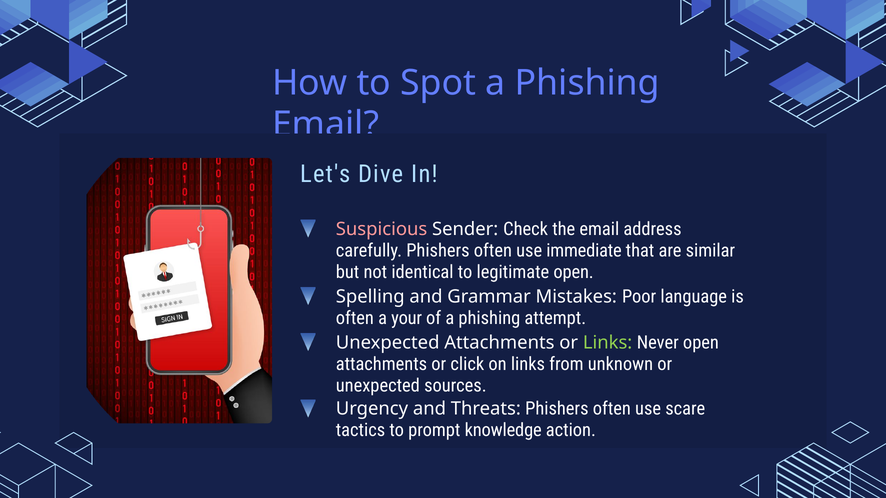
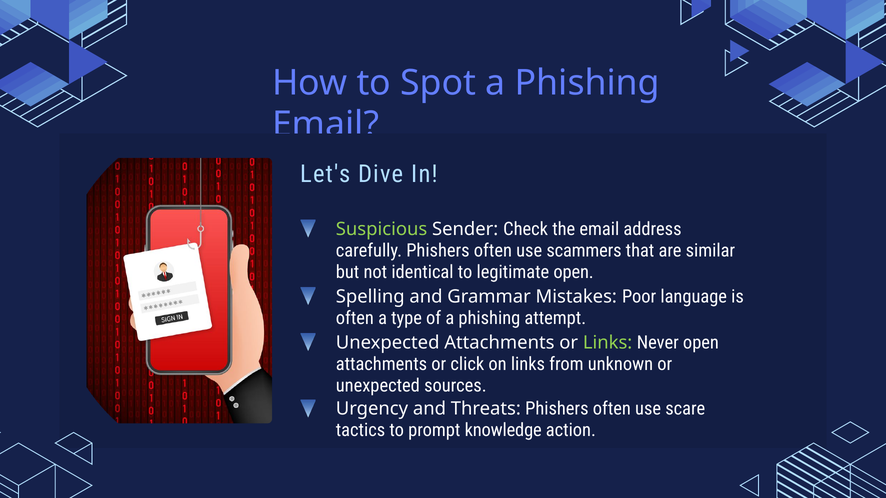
Suspicious colour: pink -> light green (382, 229)
immediate: immediate -> scammers (584, 251)
your: your -> type (407, 318)
